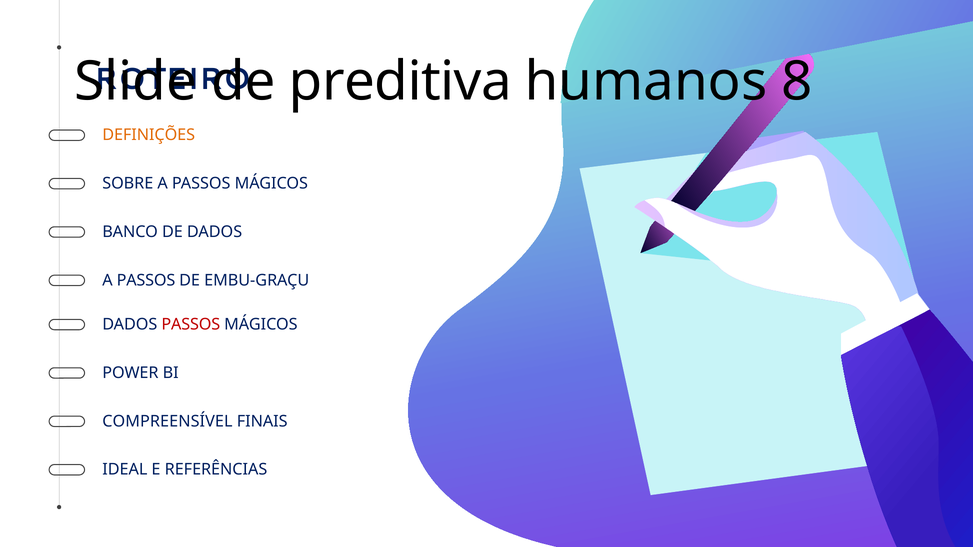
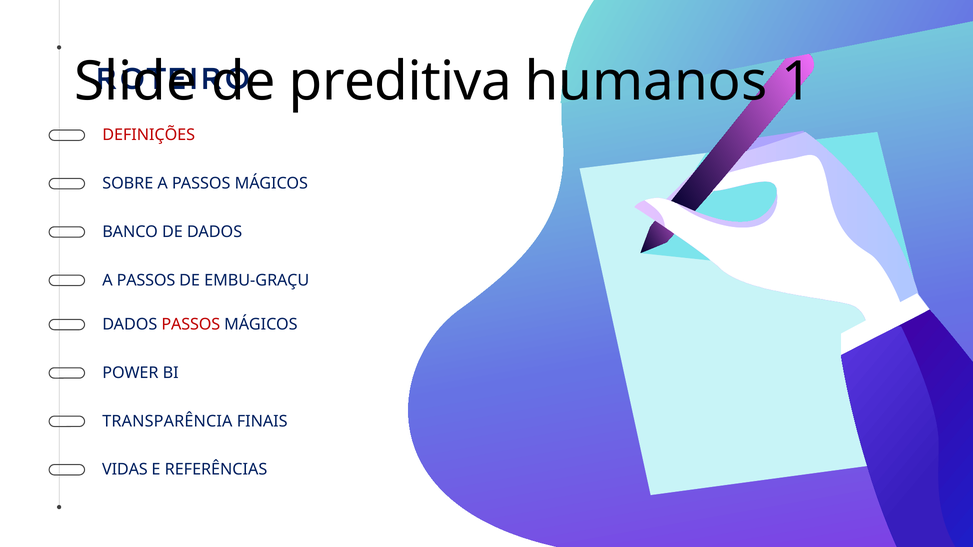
8: 8 -> 1 (797, 82)
DEFINIÇÕES colour: orange -> red (149, 135)
COMPREENSÍVEL: COMPREENSÍVEL -> TRANSPARÊNCIA (167, 421)
IDEAL: IDEAL -> VIDAS (125, 470)
